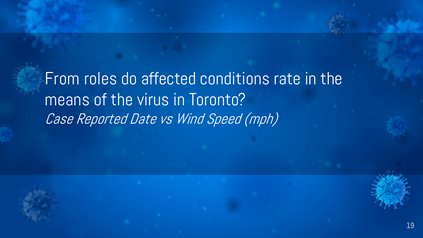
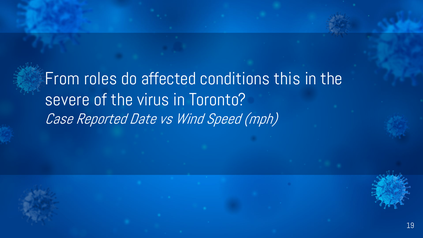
rate: rate -> this (287, 79)
means: means -> severe (67, 100)
